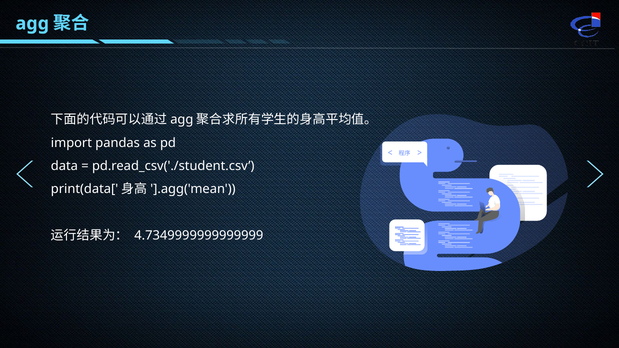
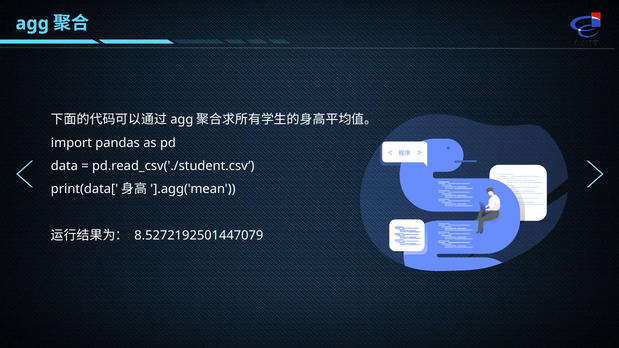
4.7349999999999999: 4.7349999999999999 -> 8.5272192501447079 (199, 236)
